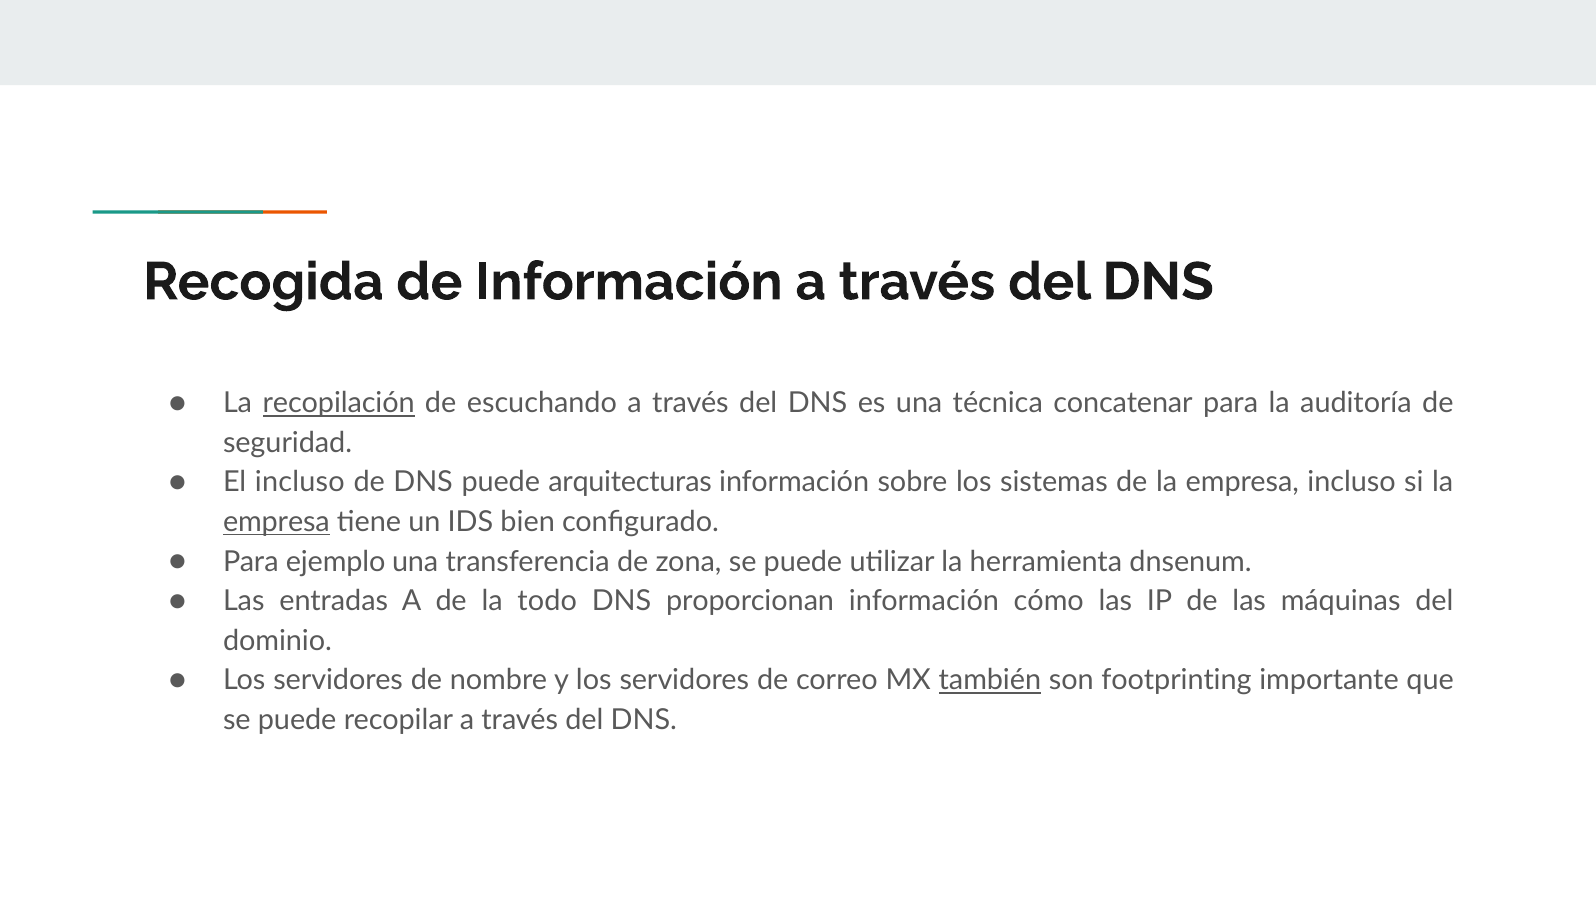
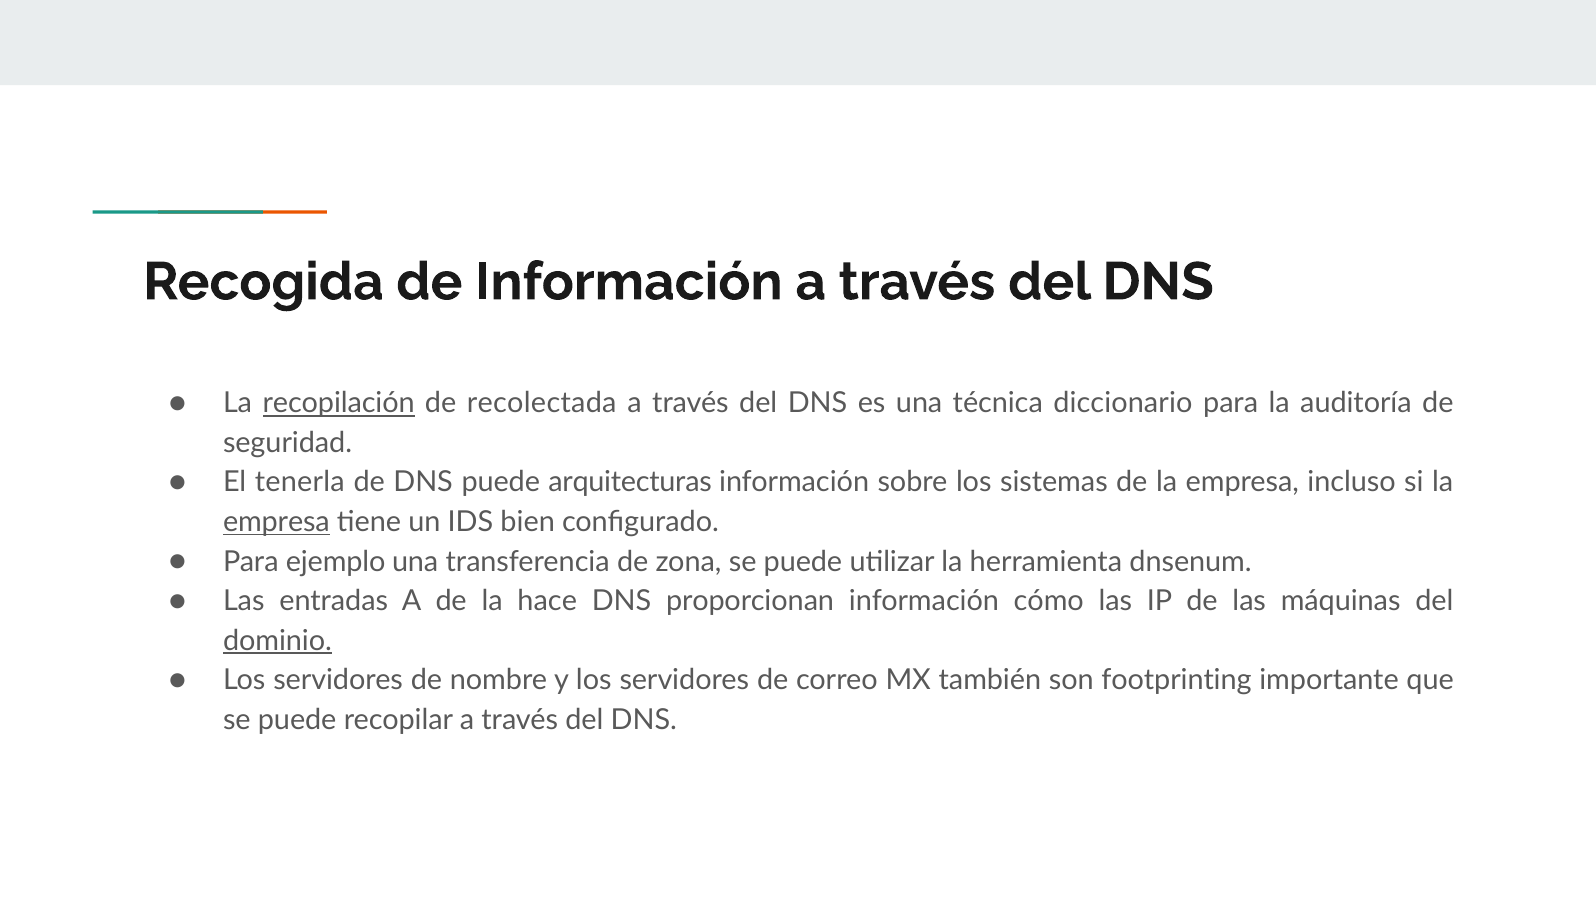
escuchando: escuchando -> recolectada (542, 403)
concatenar: concatenar -> diccionario (1123, 403)
El incluso: incluso -> tenerla (300, 482)
todo: todo -> hace (547, 601)
dominio underline: none -> present (277, 641)
también underline: present -> none (990, 680)
